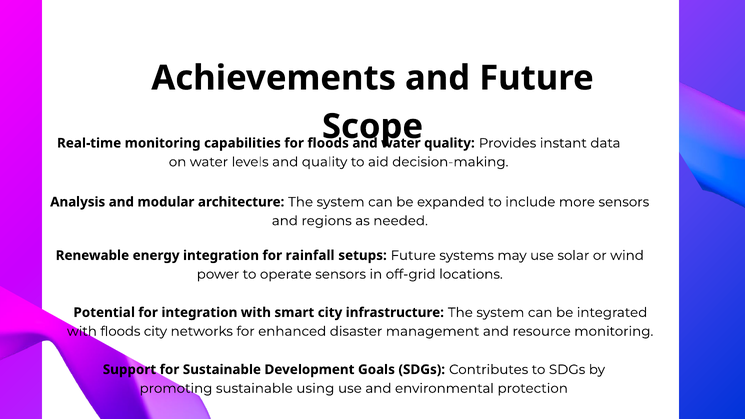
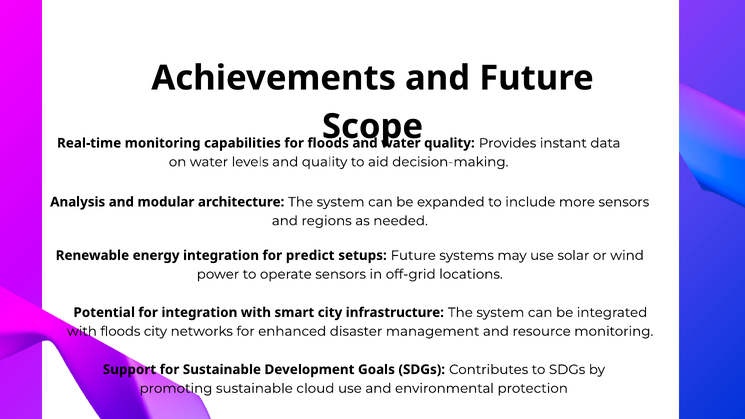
rainfall: rainfall -> predict (310, 255)
using: using -> cloud (315, 388)
